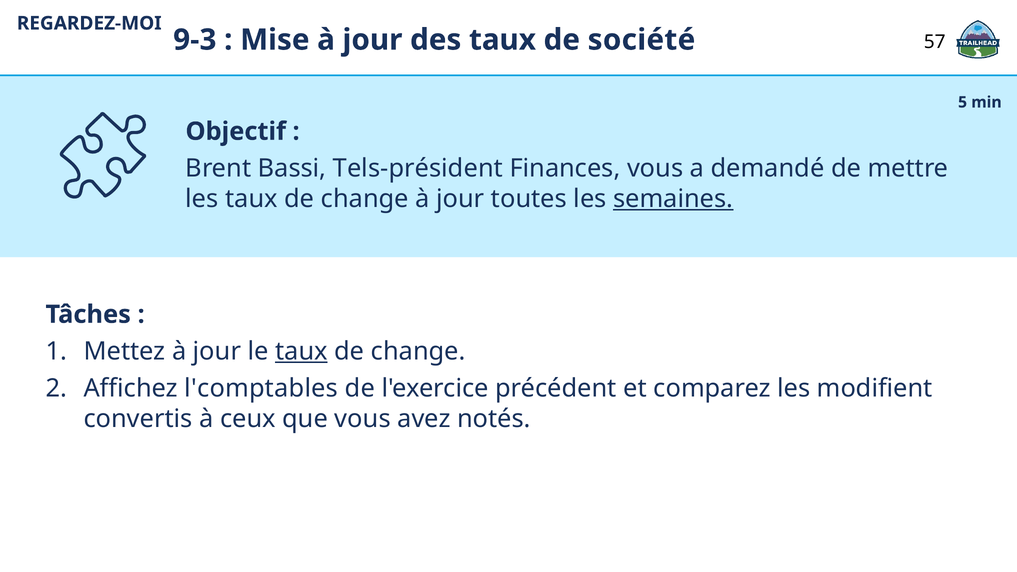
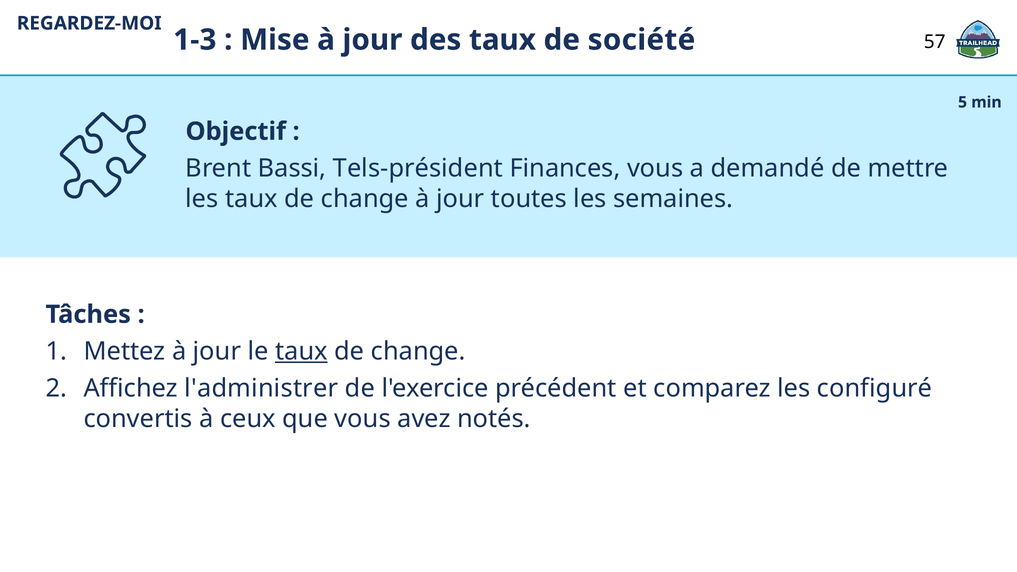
9-3: 9-3 -> 1-3 (195, 40)
semaines underline: present -> none (673, 199)
l'comptables: l'comptables -> l'administrer (261, 388)
modifient: modifient -> configuré (875, 388)
